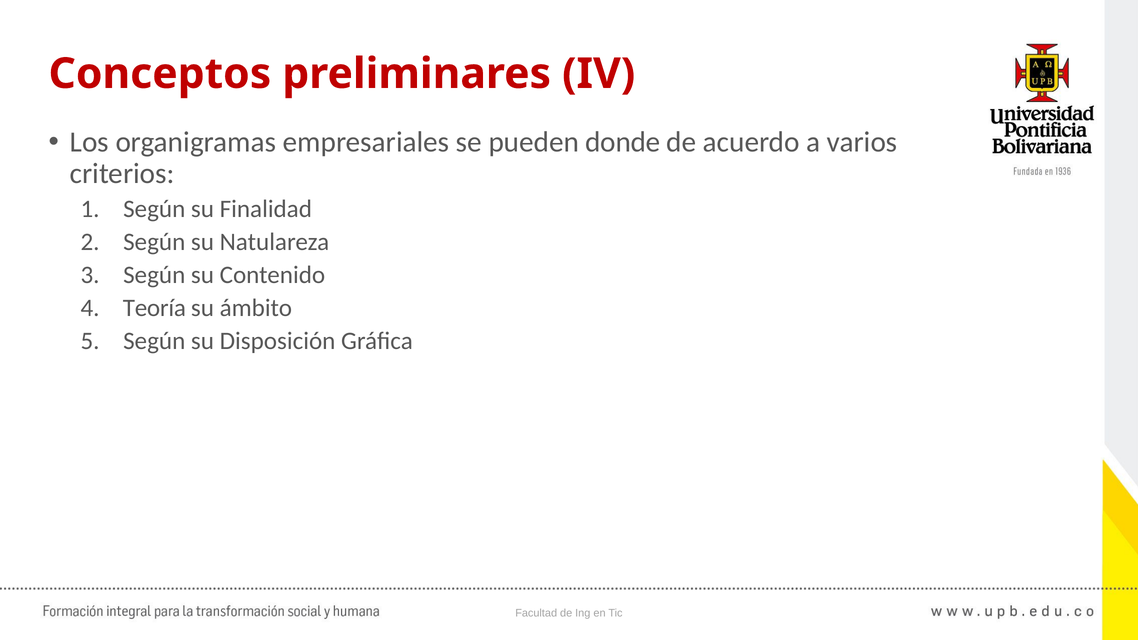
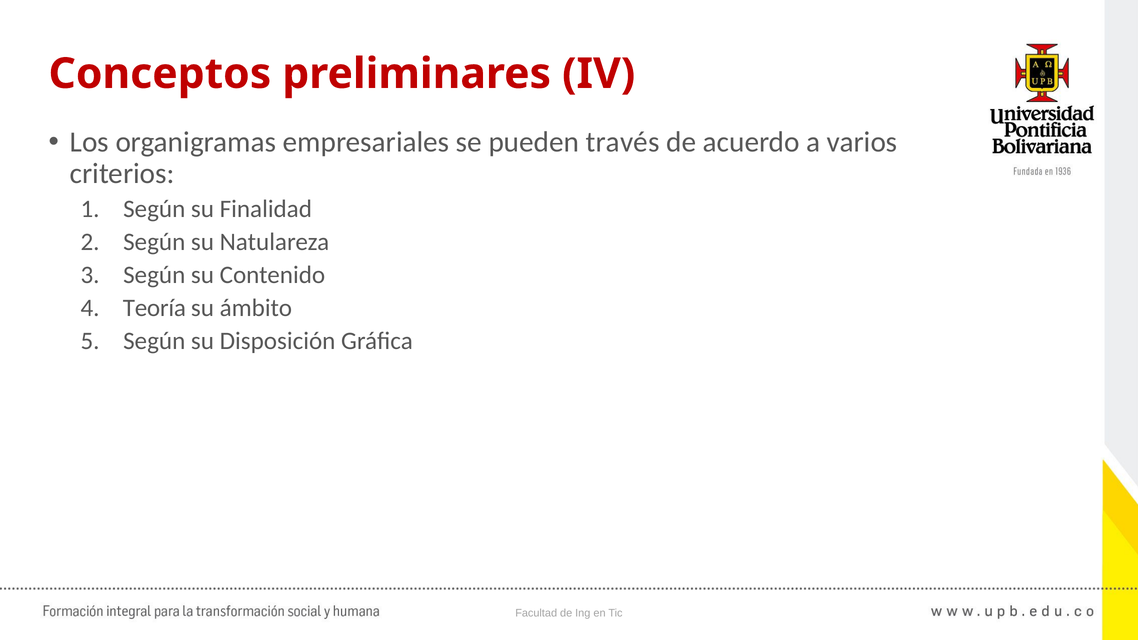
donde: donde -> través (623, 142)
